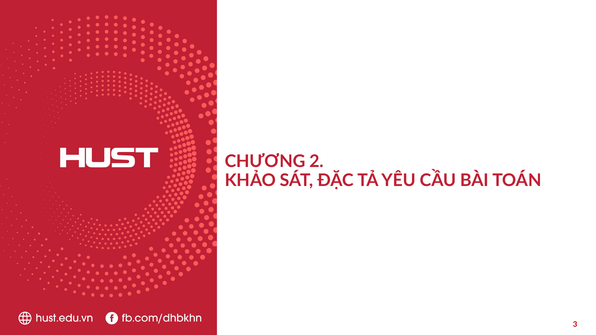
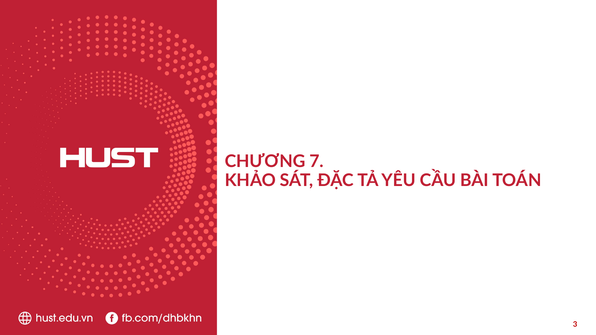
2: 2 -> 7 (317, 162)
